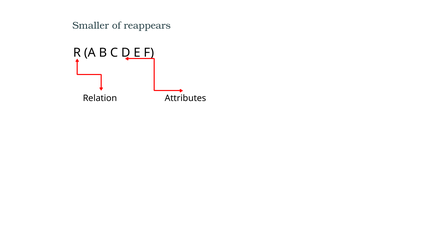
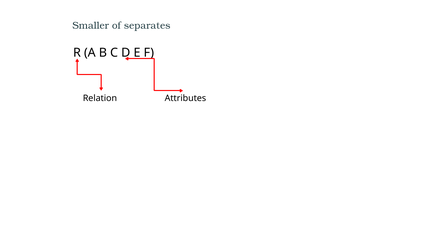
reappears: reappears -> separates (147, 26)
